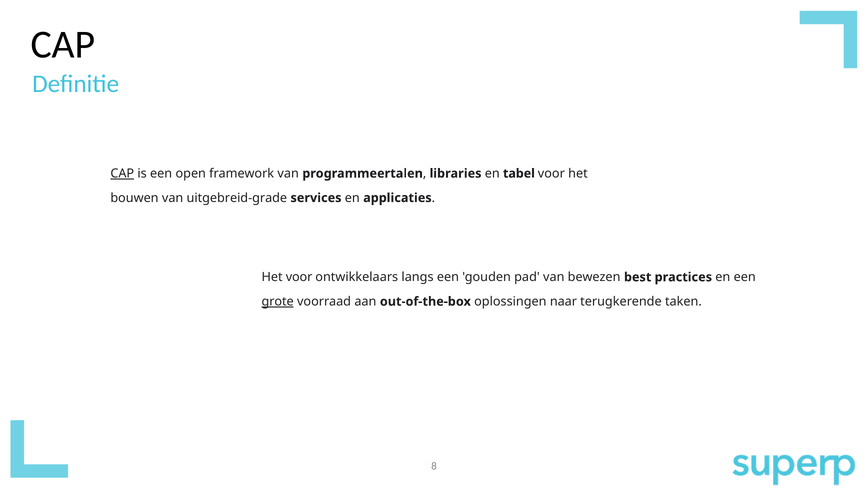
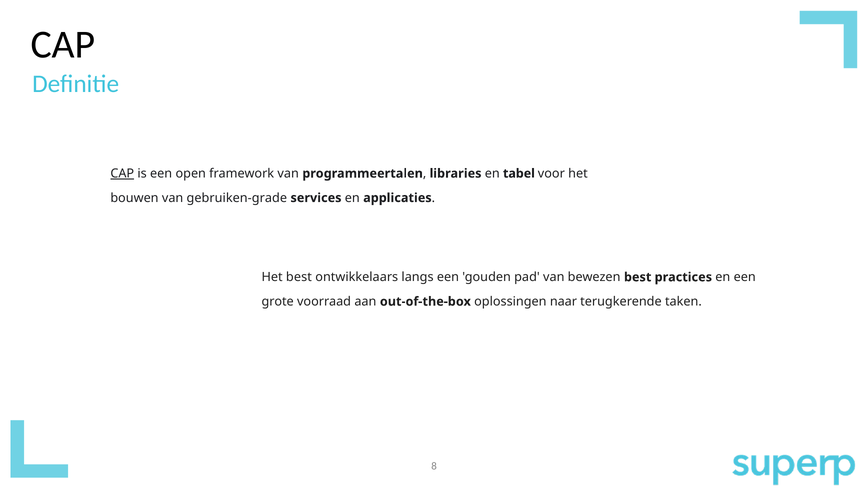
uitgebreid-grade: uitgebreid-grade -> gebruiken-grade (237, 198)
Het voor: voor -> best (299, 277)
grote underline: present -> none (278, 302)
